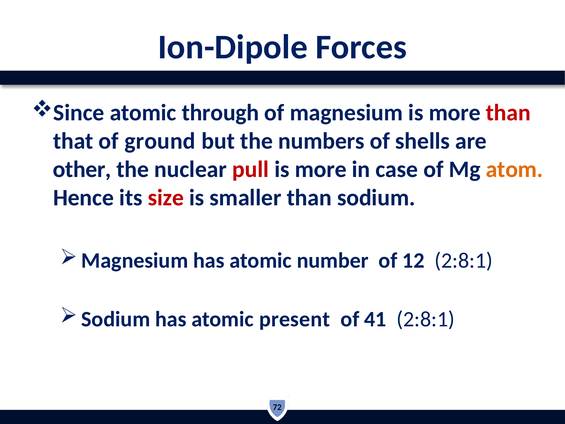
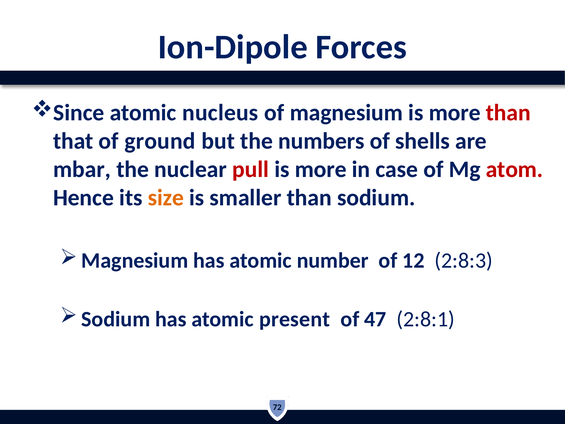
through: through -> nucleus (220, 113)
other: other -> mbar (82, 169)
atom colour: orange -> red (515, 169)
size colour: red -> orange (166, 198)
12 2:8:1: 2:8:1 -> 2:8:3 (464, 260)
41: 41 -> 47 (375, 319)
